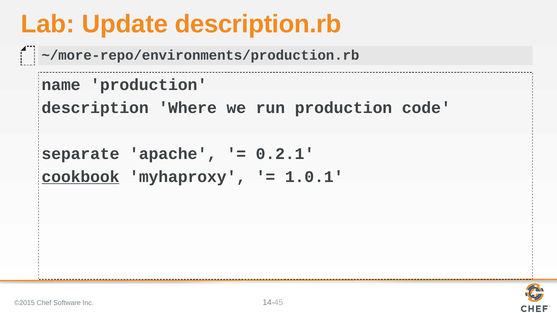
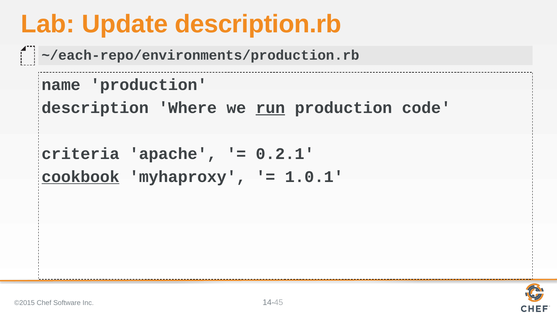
~/more-repo/environments/production.rb: ~/more-repo/environments/production.rb -> ~/each-repo/environments/production.rb (200, 55)
run underline: none -> present (270, 108)
separate: separate -> criteria (81, 154)
